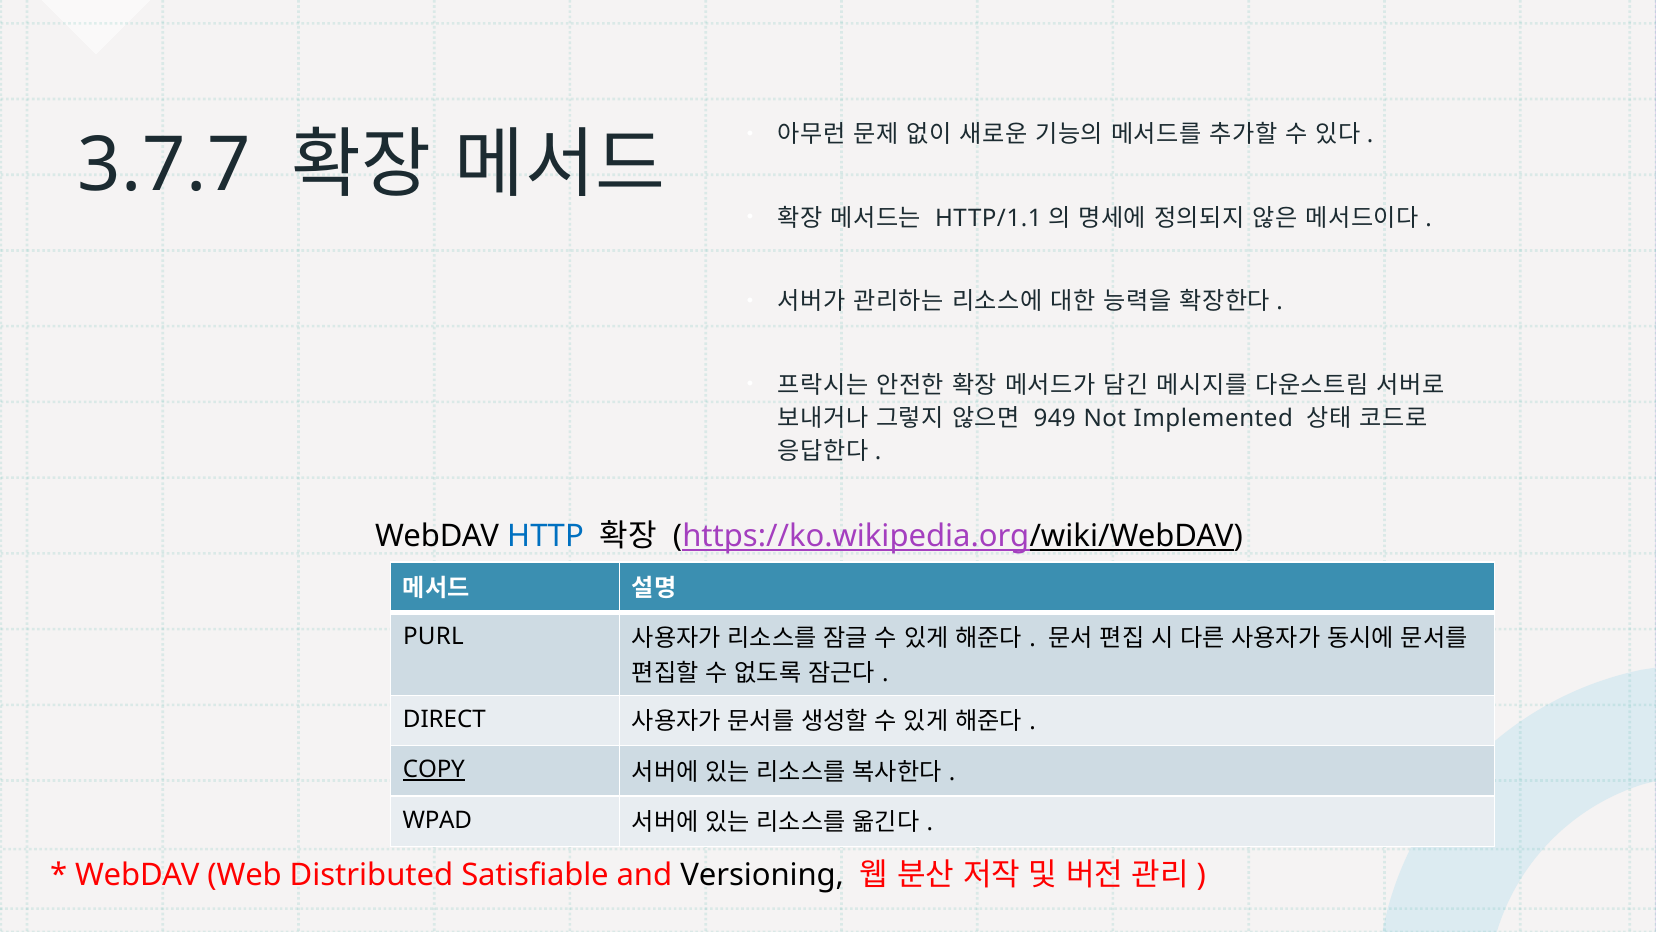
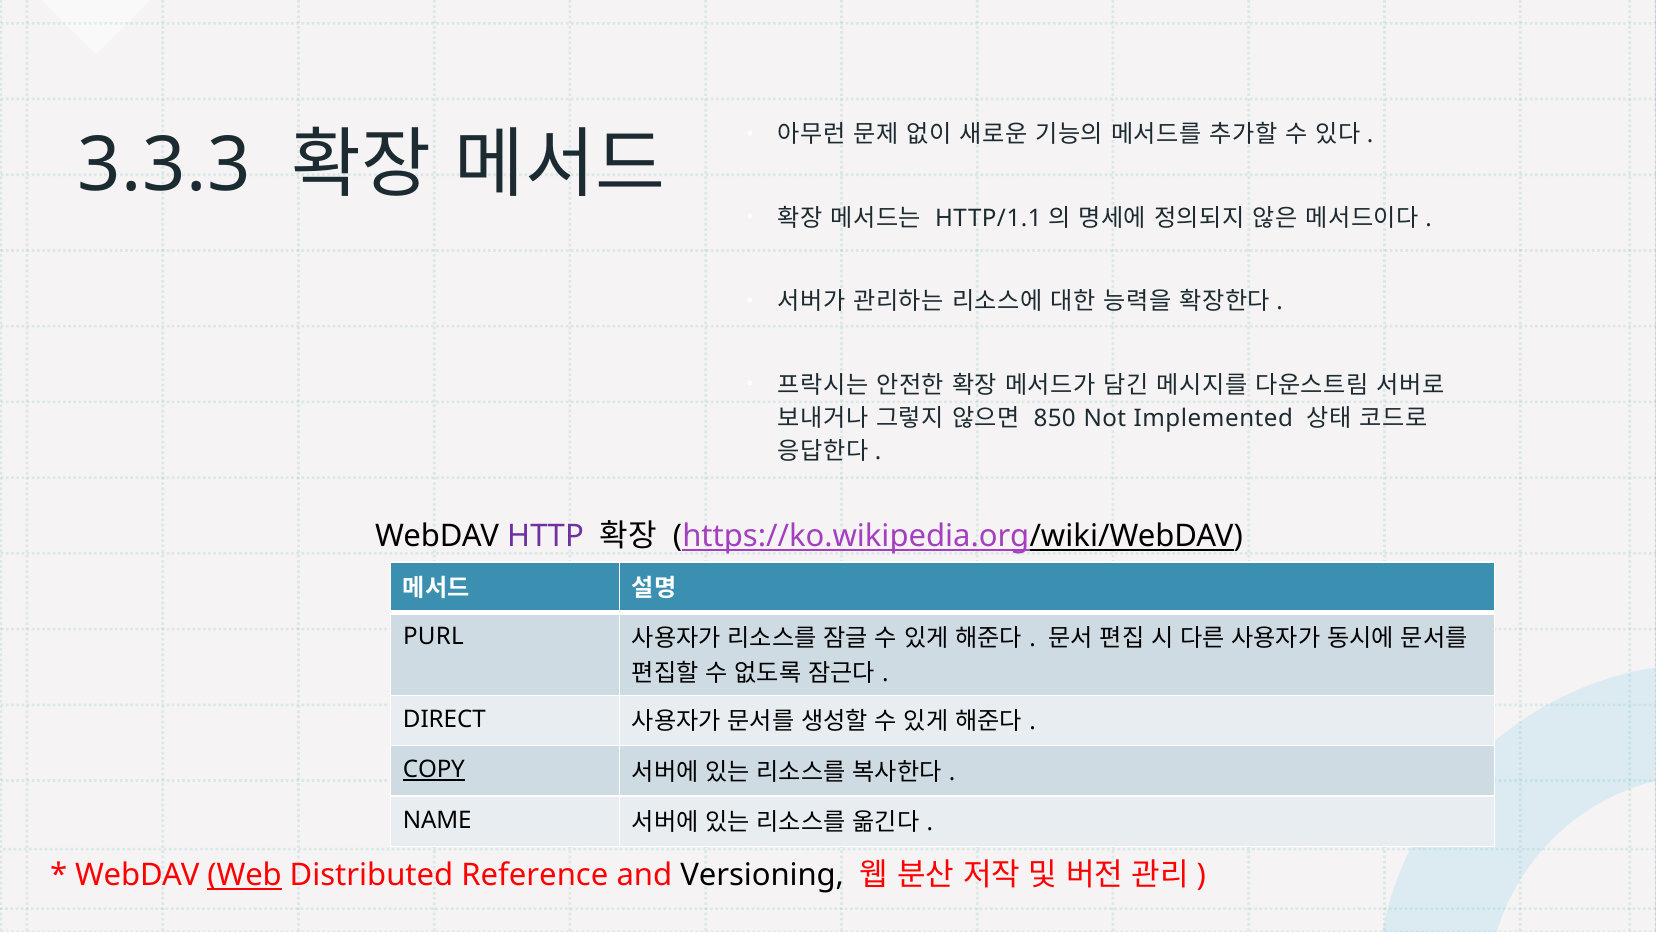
3.7.7: 3.7.7 -> 3.3.3 (164, 165)
949: 949 -> 850 (1055, 418)
HTTP colour: blue -> purple (546, 536)
WPAD: WPAD -> NAME (437, 820)
Web underline: none -> present (245, 875)
Satisfiable: Satisfiable -> Reference (535, 875)
